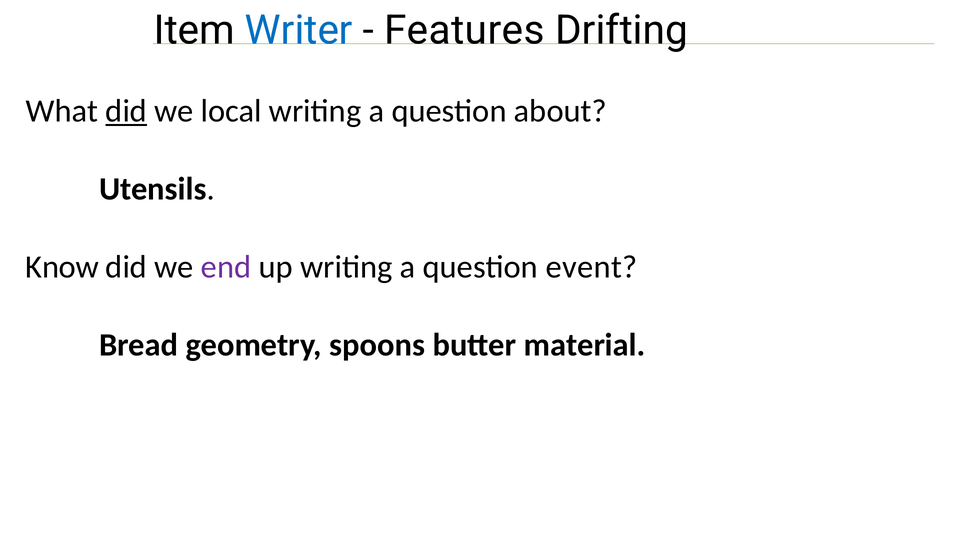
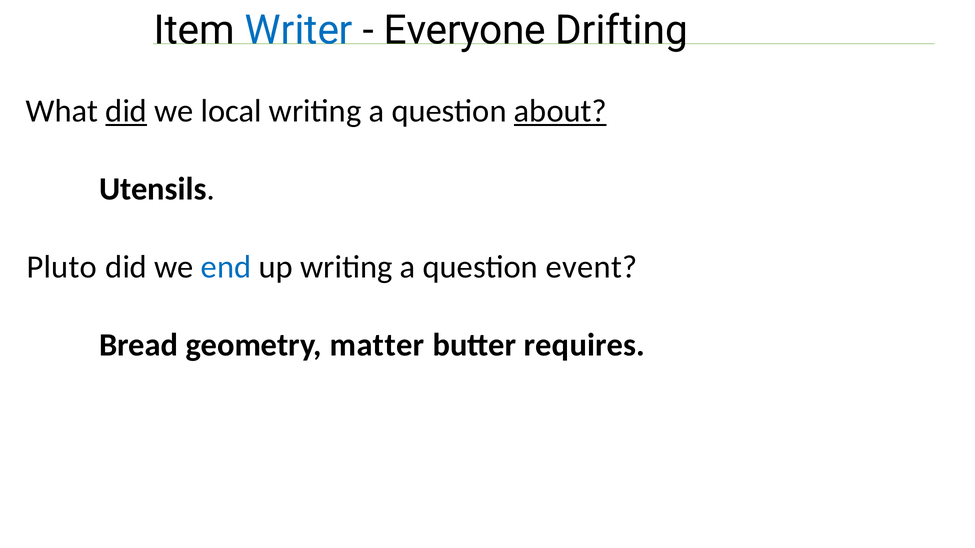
Features: Features -> Everyone (465, 30)
about underline: none -> present (560, 111)
Know: Know -> Pluto (62, 267)
end colour: purple -> blue (226, 267)
spoons: spoons -> matter (377, 345)
material: material -> requires (584, 345)
